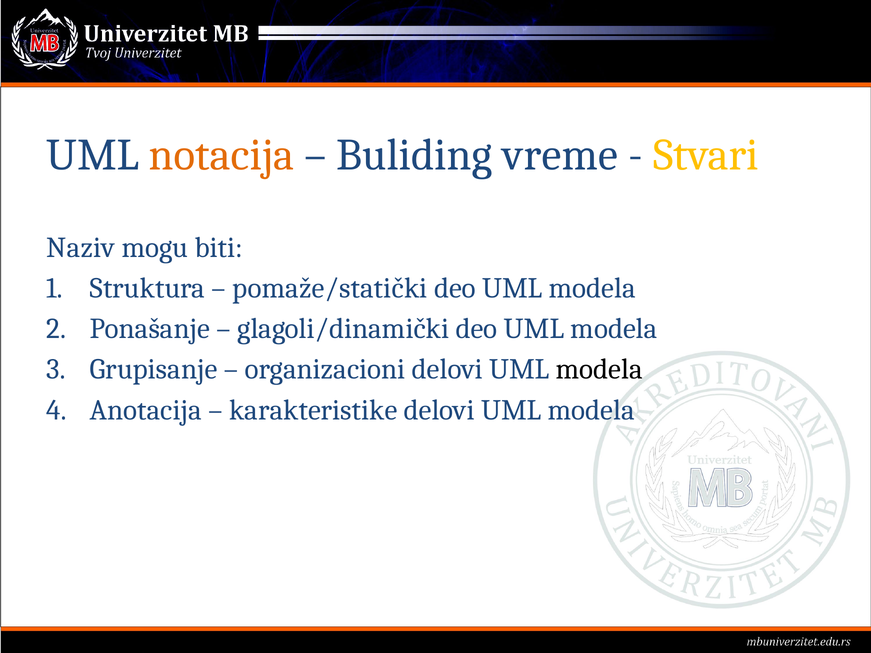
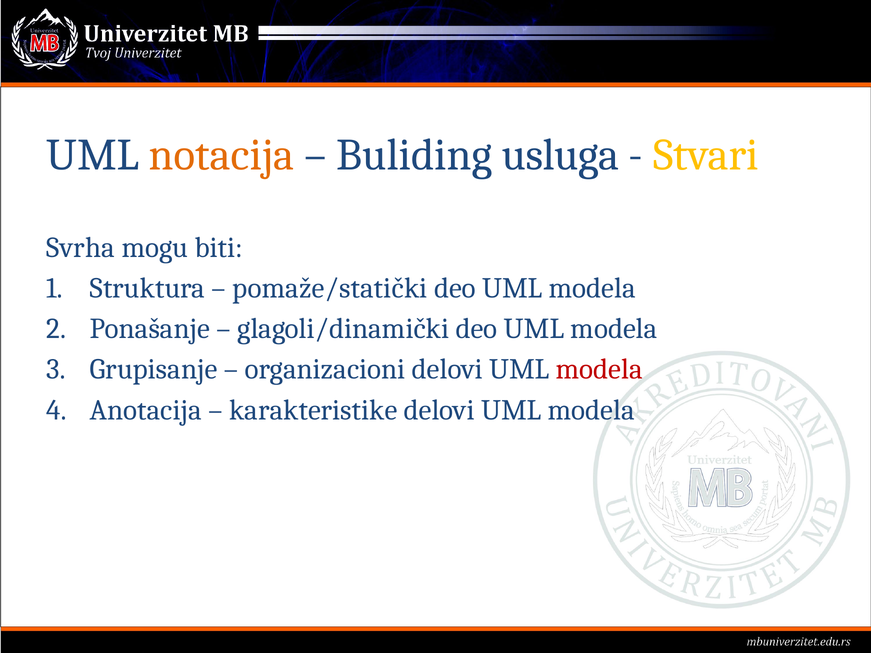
vreme: vreme -> usluga (561, 155)
Naziv: Naziv -> Svrha (81, 248)
modela colour: black -> red (599, 369)
